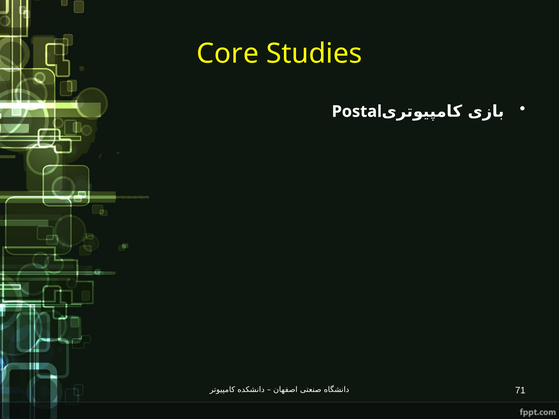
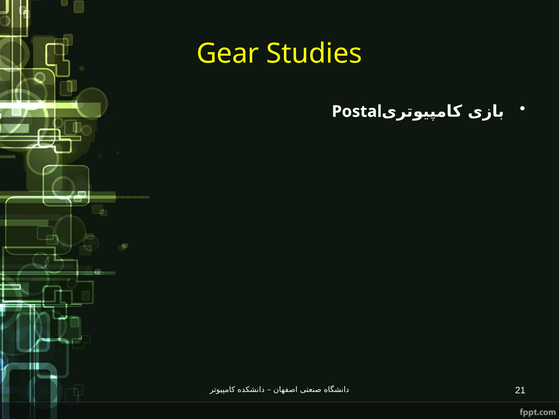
Core: Core -> Gear (228, 54)
71: 71 -> 21 (520, 391)
